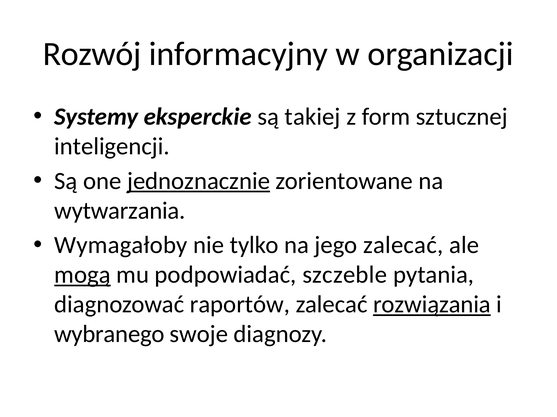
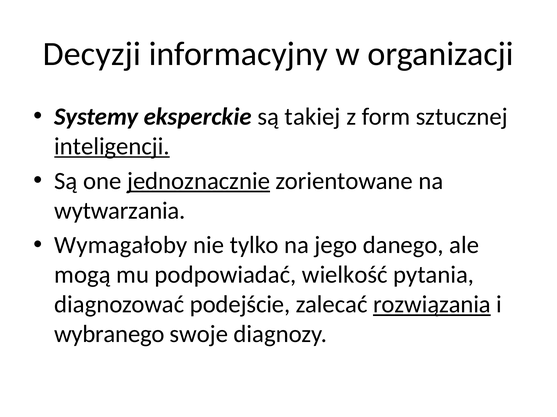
Rozwój: Rozwój -> Decyzji (92, 54)
inteligencji underline: none -> present (112, 147)
jego zalecać: zalecać -> danego (403, 246)
mogą underline: present -> none (82, 275)
szczeble: szczeble -> wielkość (345, 275)
raportów: raportów -> podejście (240, 305)
